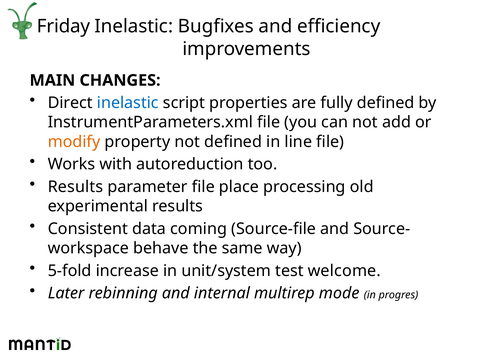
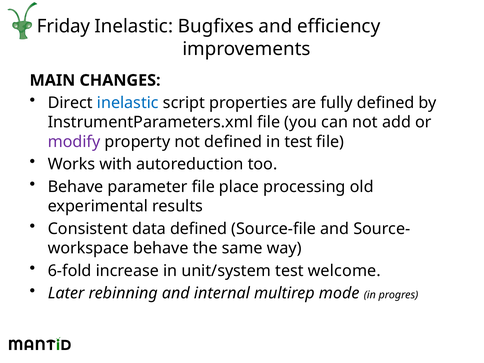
modify colour: orange -> purple (74, 142)
in line: line -> test (298, 142)
Results: Results -> Behave (76, 187)
data coming: coming -> defined (199, 229)
5-fold: 5-fold -> 6-fold (70, 271)
